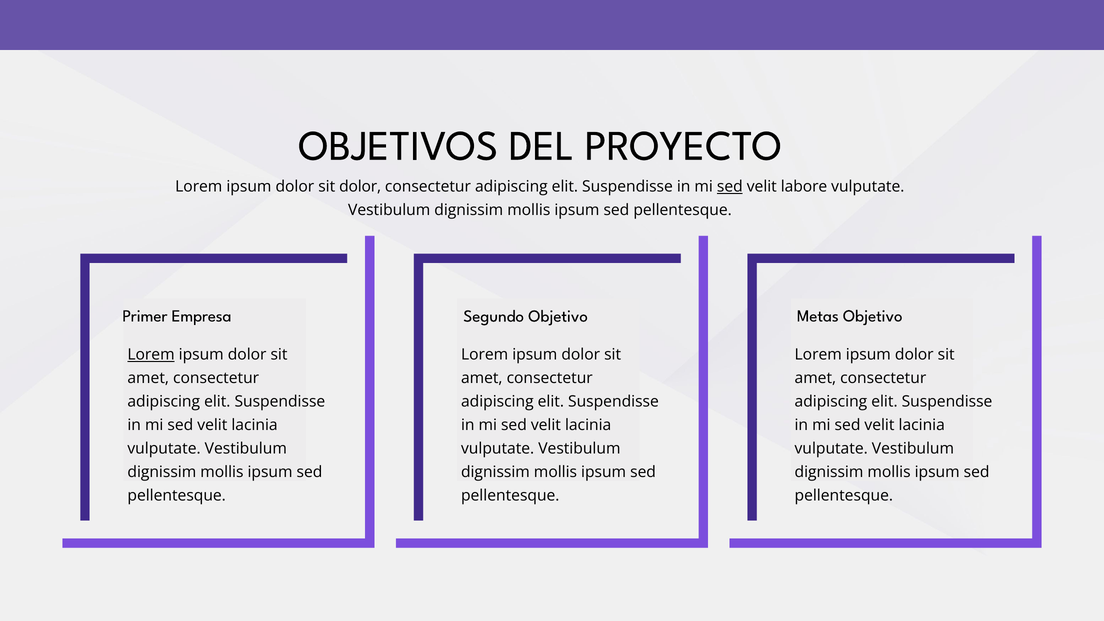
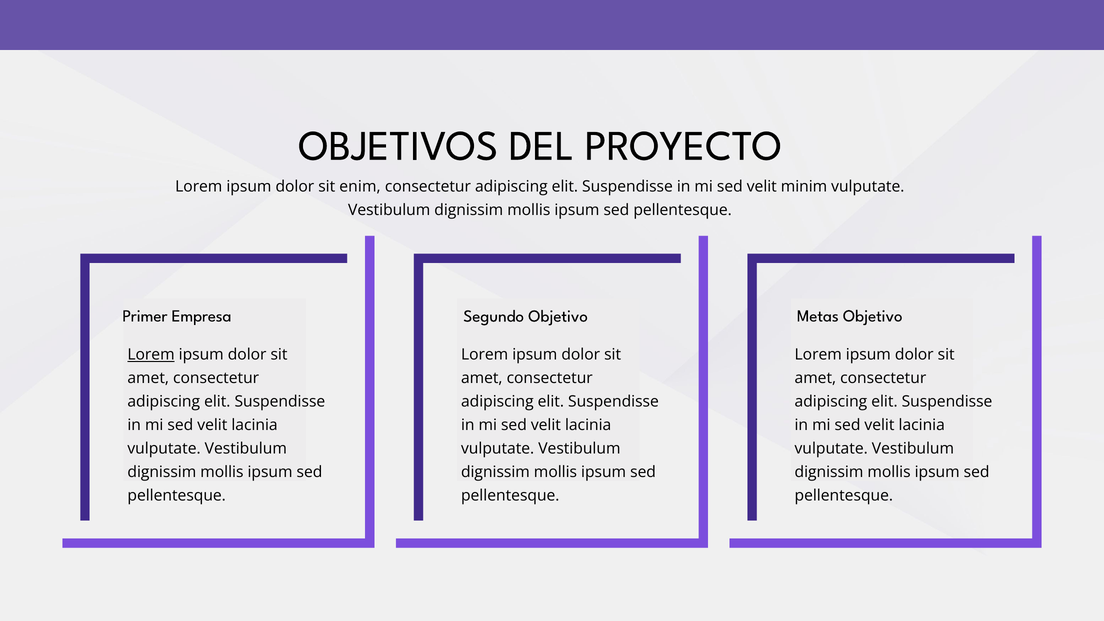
sit dolor: dolor -> enim (360, 187)
sed underline: present -> none (730, 187)
labore: labore -> minim (804, 187)
